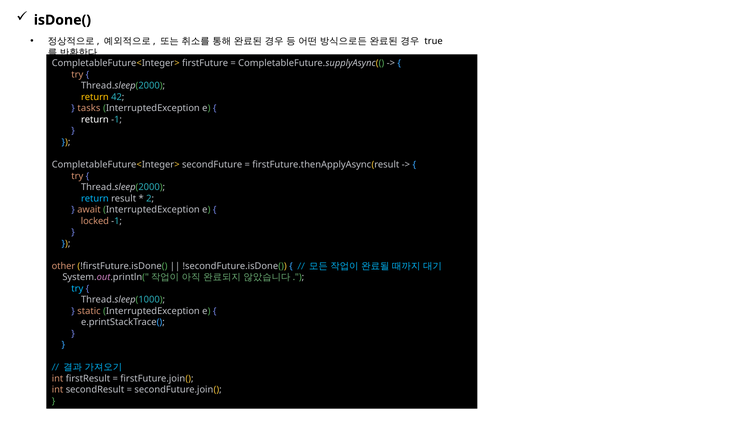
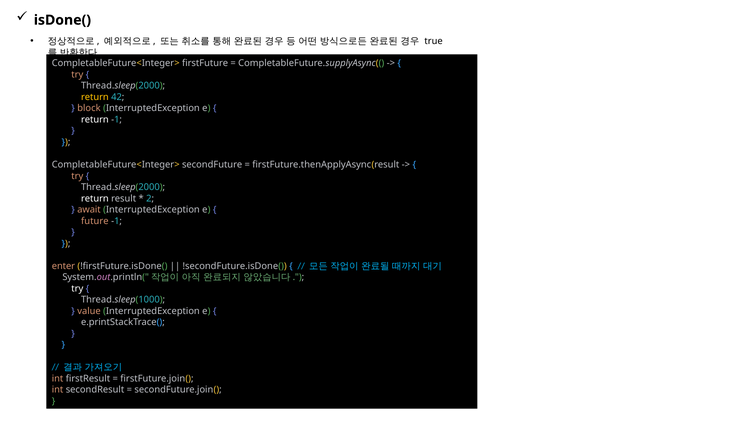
tasks: tasks -> block (89, 108)
return colour: light blue -> white (95, 198)
locked: locked -> future (95, 221)
other: other -> enter (63, 266)
try colour: light blue -> white (77, 288)
static: static -> value (89, 310)
